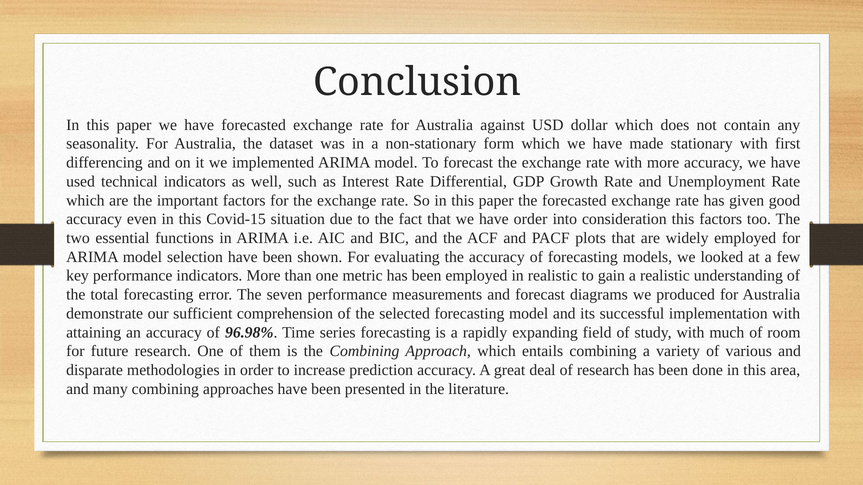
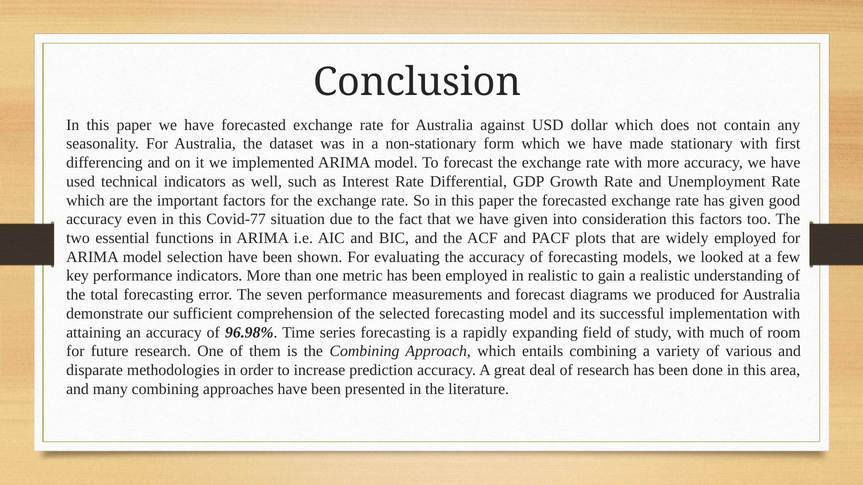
Covid-15: Covid-15 -> Covid-77 (236, 219)
have order: order -> given (531, 219)
